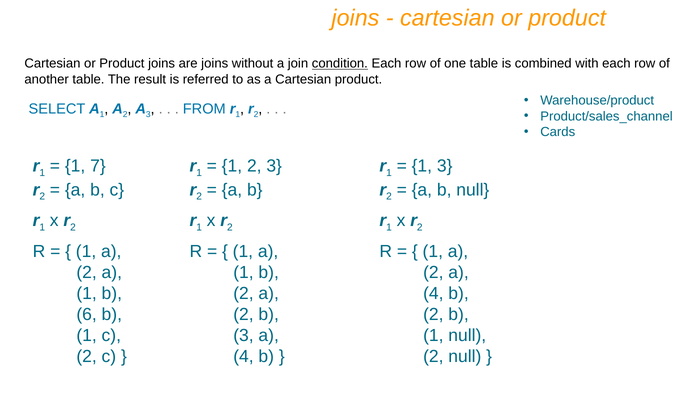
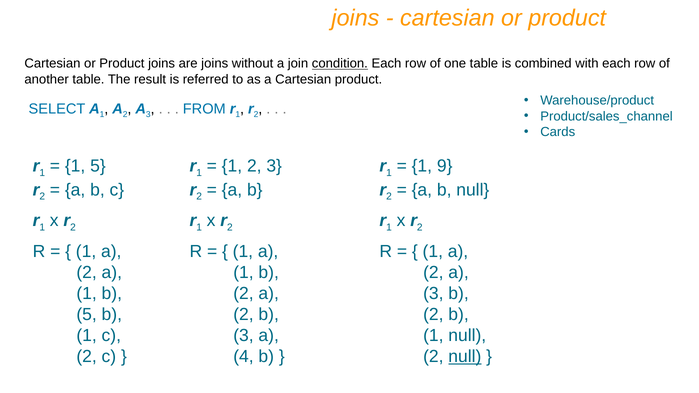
1 7: 7 -> 5 (98, 166)
1 3: 3 -> 9 (445, 166)
4: 4 -> 3 (433, 294)
6: 6 -> 5 (87, 314)
null underline: none -> present (465, 356)
